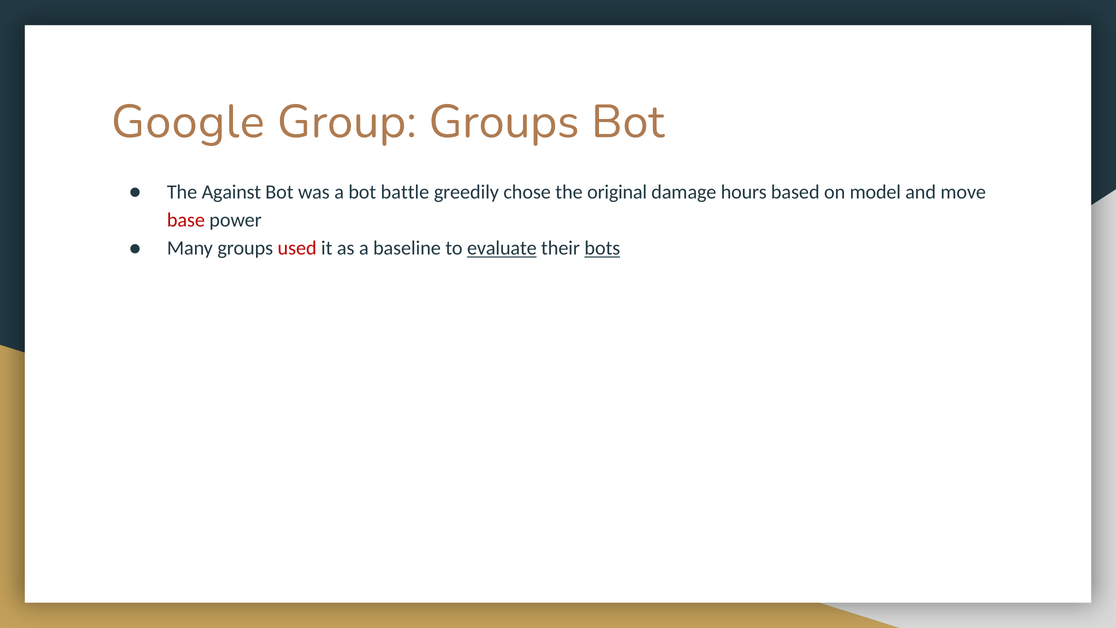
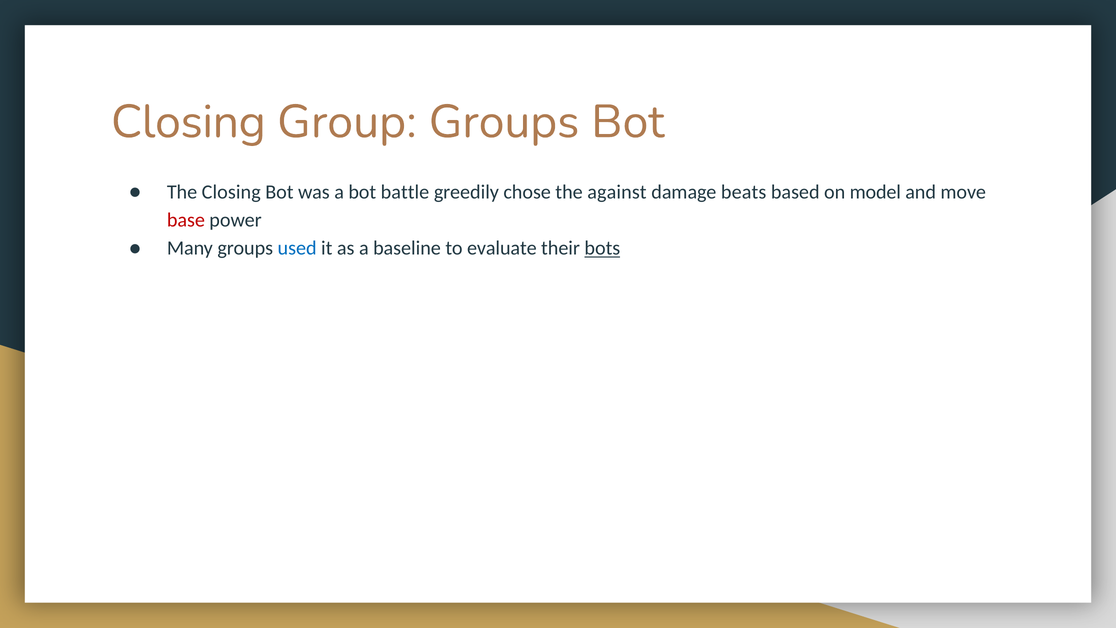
Google: Google -> Closing (188, 122)
The Against: Against -> Closing (231, 192)
original: original -> against (617, 192)
hours: hours -> beats (744, 192)
used colour: red -> blue (297, 248)
evaluate underline: present -> none (502, 248)
